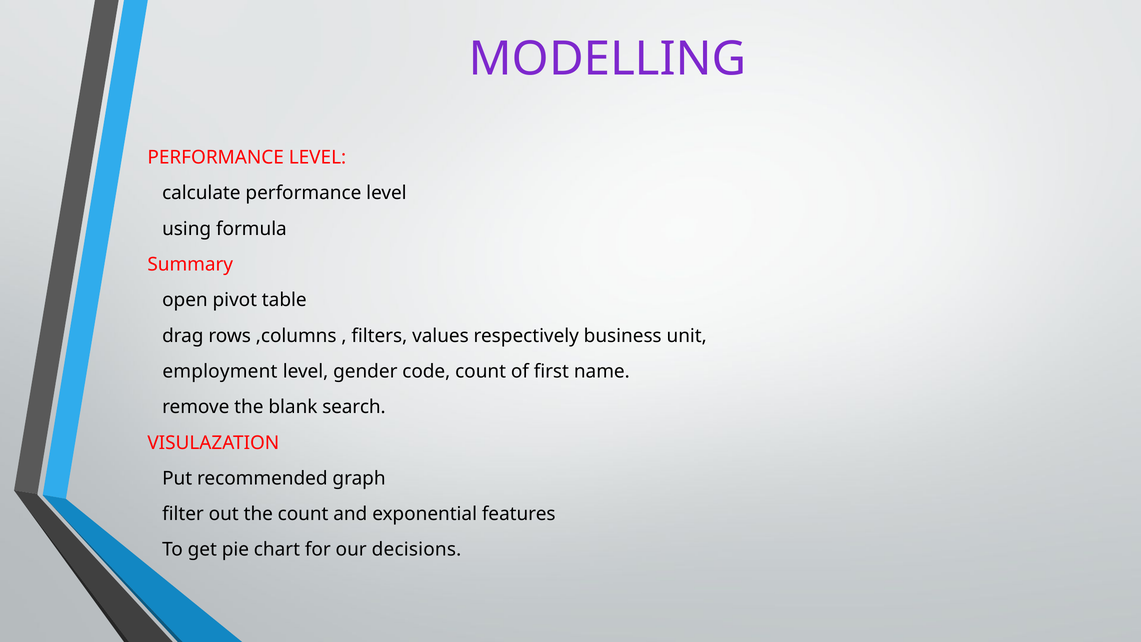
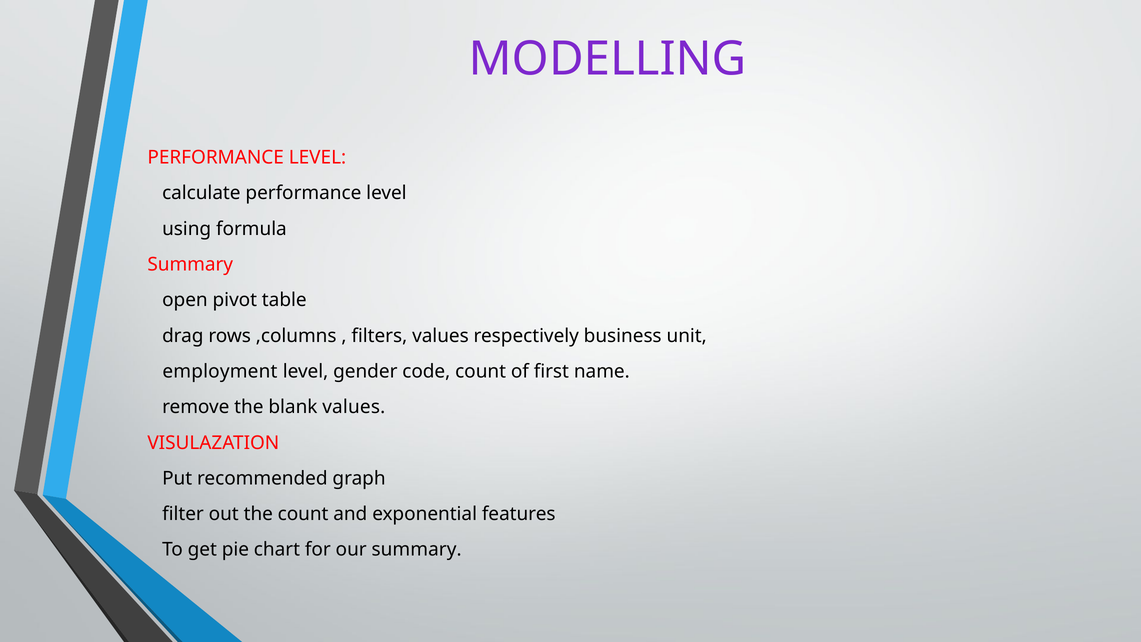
blank search: search -> values (354, 407)
our decisions: decisions -> summary (417, 550)
